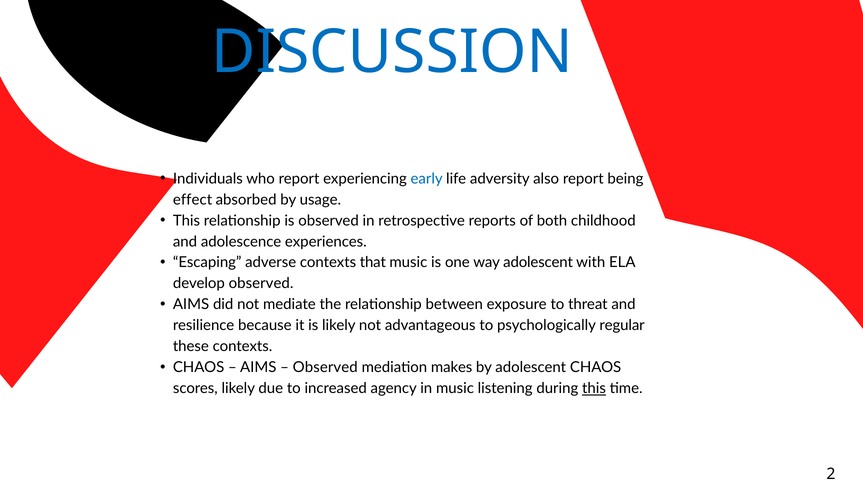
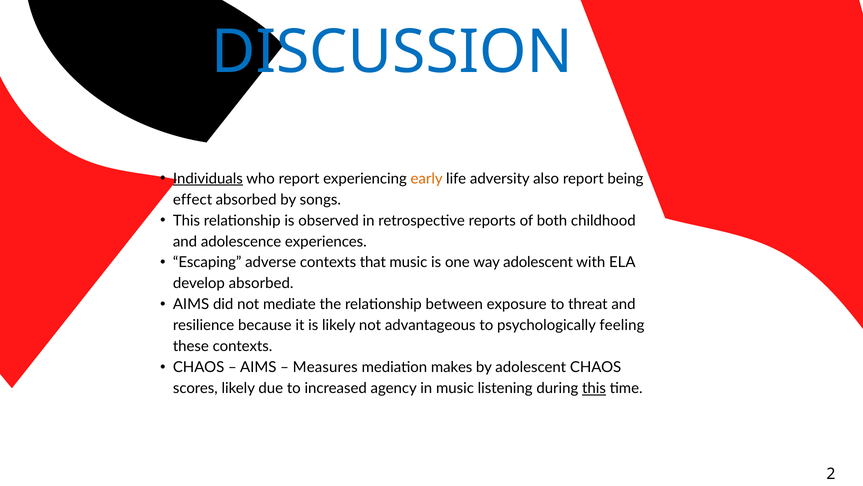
Individuals underline: none -> present (208, 178)
early colour: blue -> orange (427, 178)
usage: usage -> songs (320, 199)
develop observed: observed -> absorbed (261, 283)
regular: regular -> feeling (622, 325)
Observed: Observed -> Measures (325, 367)
